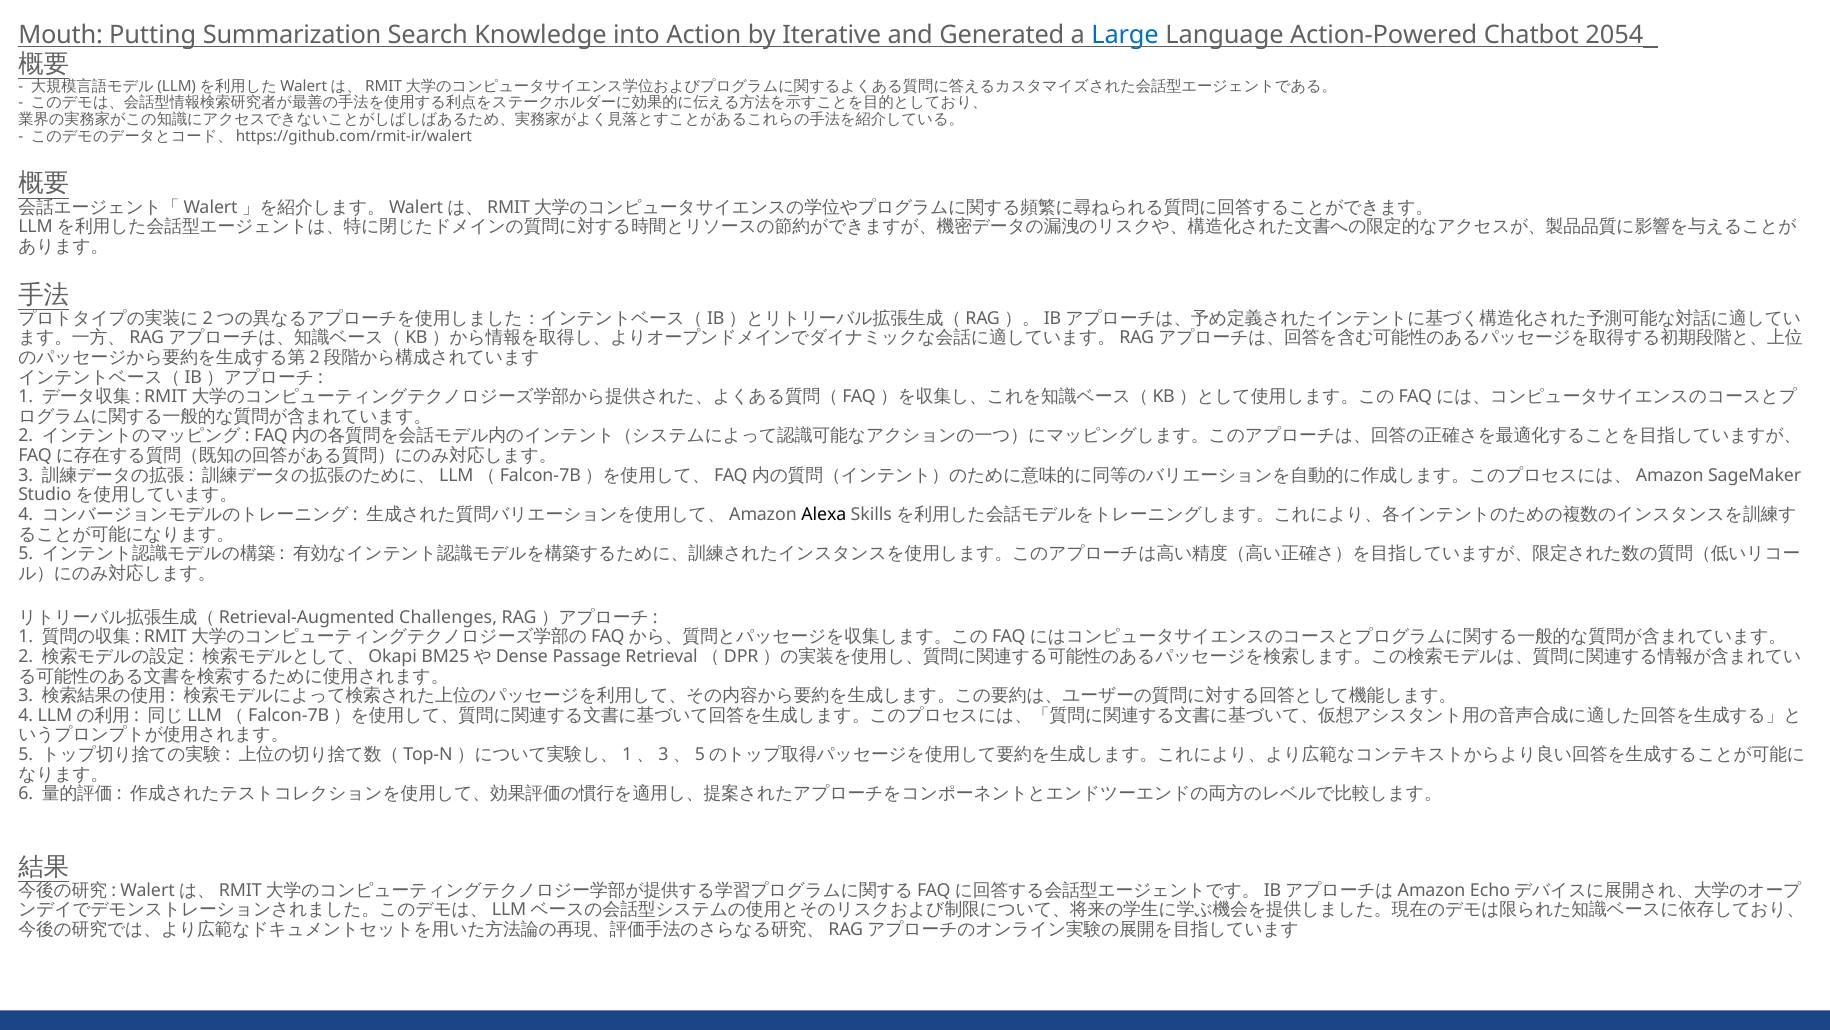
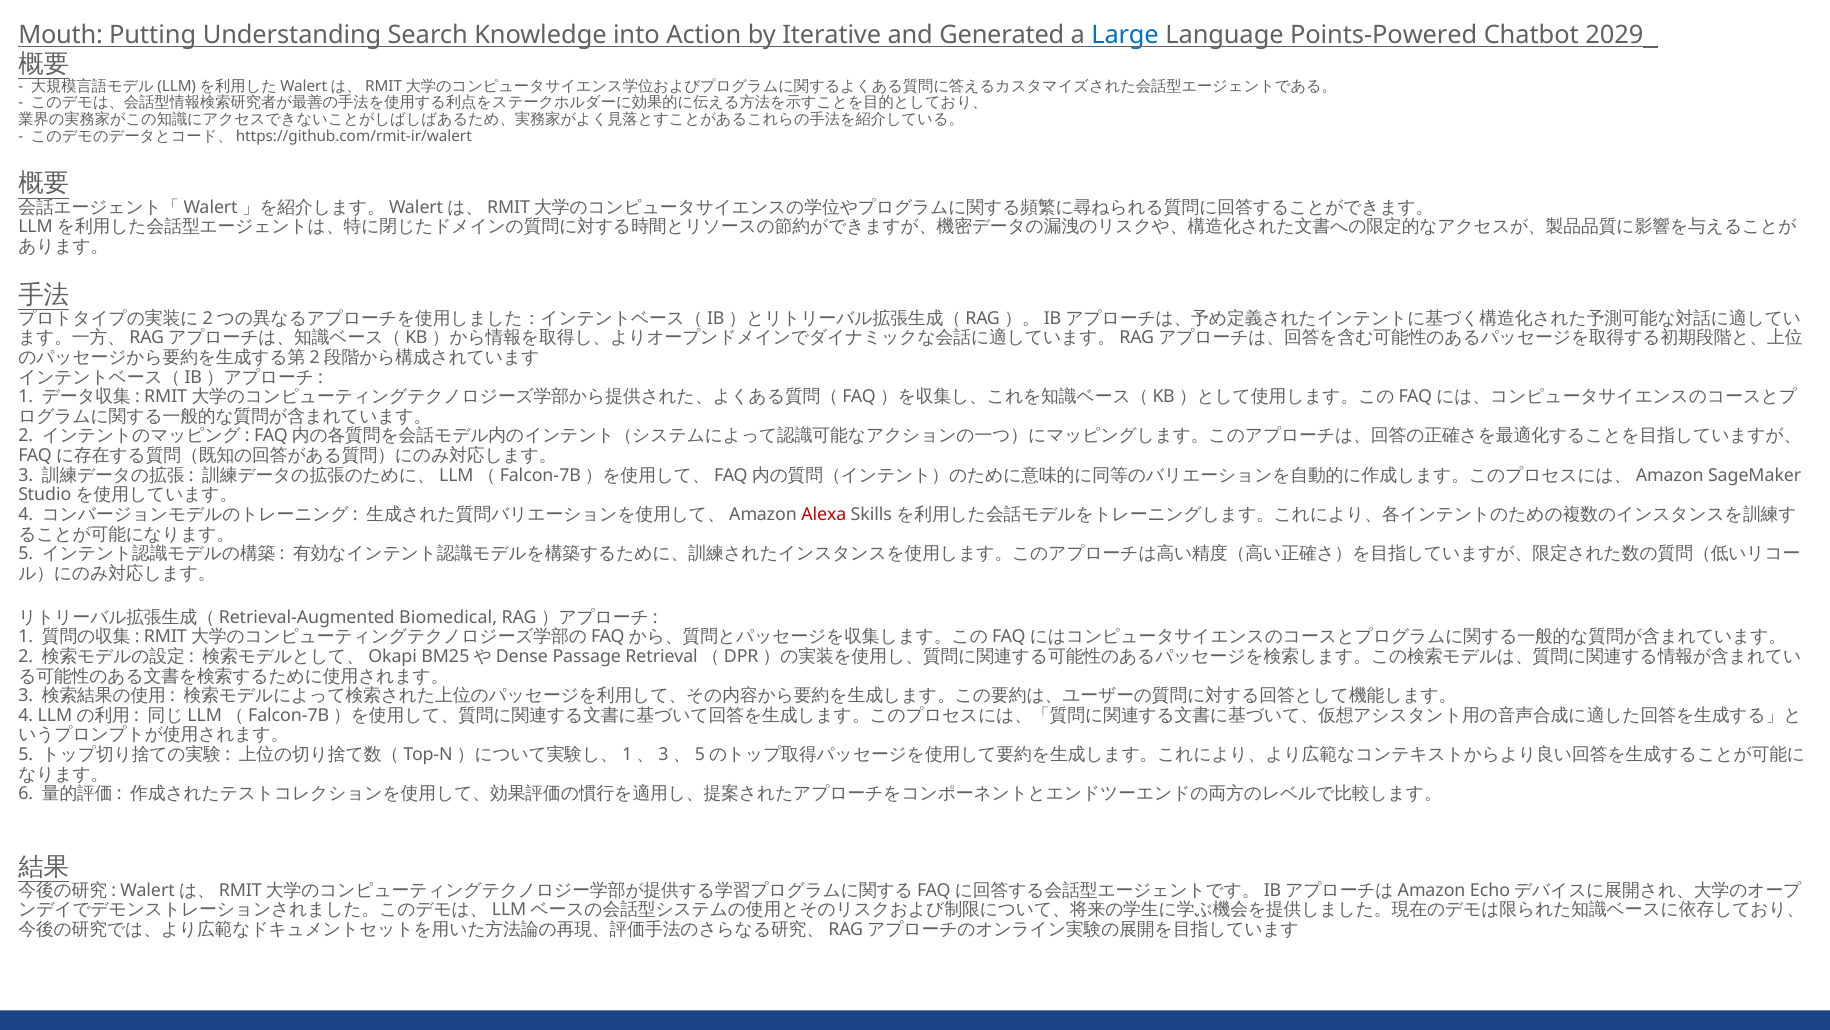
Summarization: Summarization -> Understanding (292, 35)
Action-Powered: Action-Powered -> Points-Powered (1384, 35)
2054: 2054 -> 2029 (1614, 35)
Alexa colour: black -> red (824, 514)
Challenges: Challenges -> Biomedical (448, 617)
